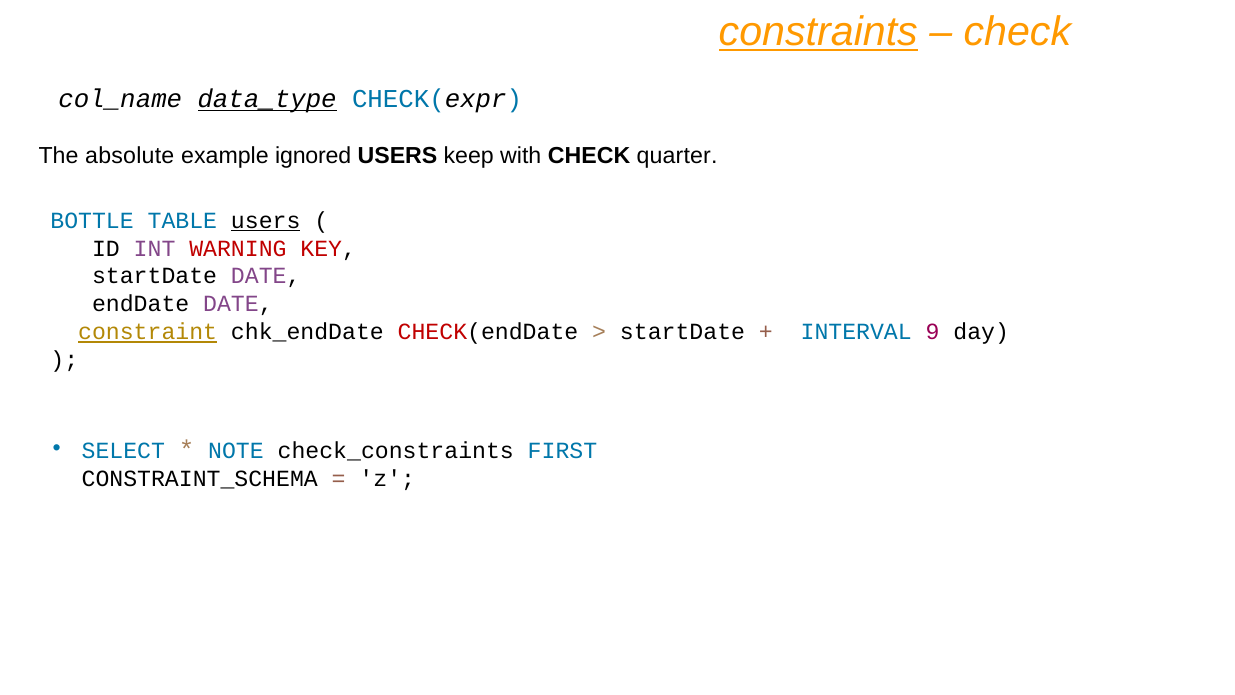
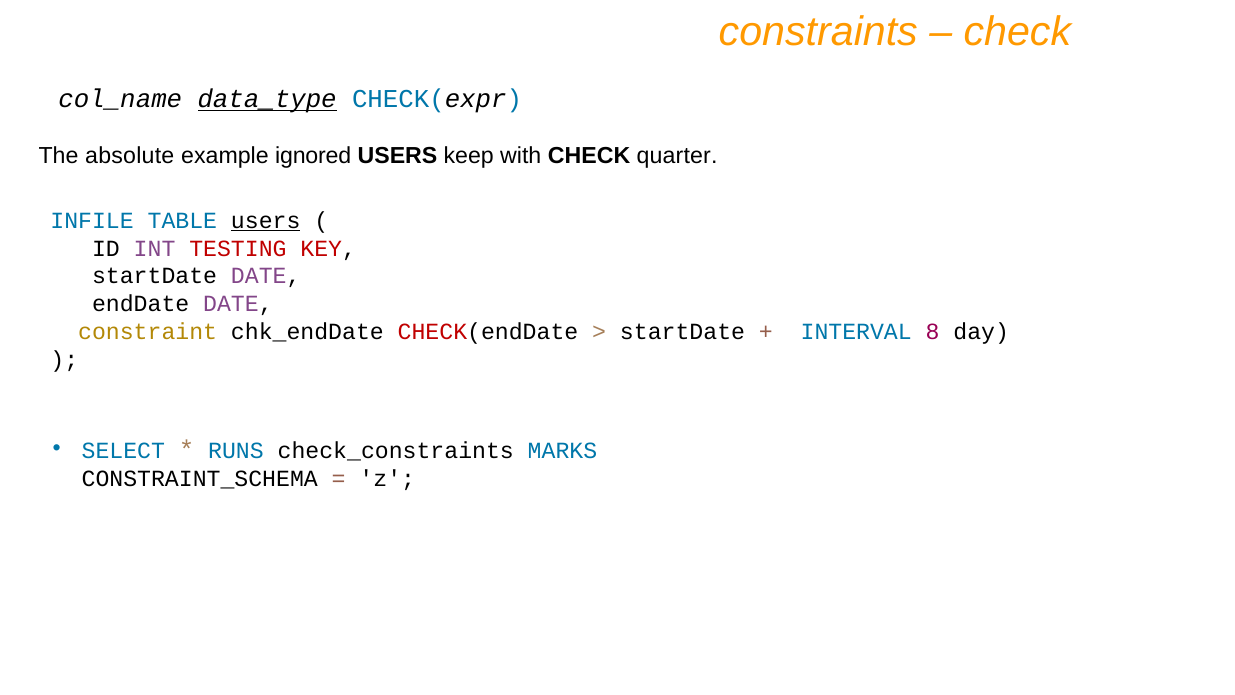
constraints underline: present -> none (818, 32)
BOTTLE: BOTTLE -> INFILE (92, 221)
WARNING: WARNING -> TESTING (238, 248)
constraint underline: present -> none (148, 332)
9: 9 -> 8 (933, 332)
NOTE: NOTE -> RUNS (236, 450)
FIRST: FIRST -> MARKS (562, 450)
